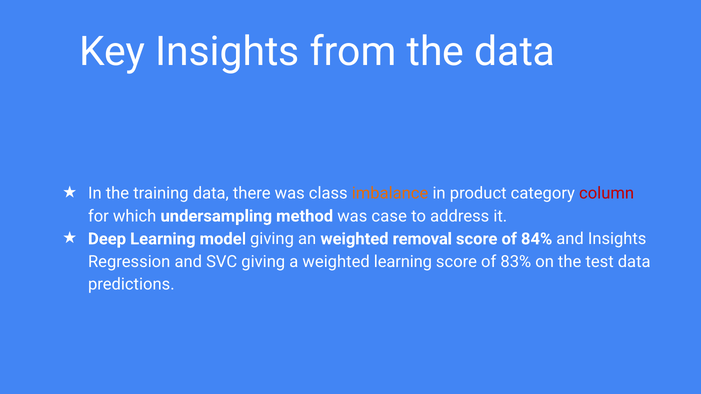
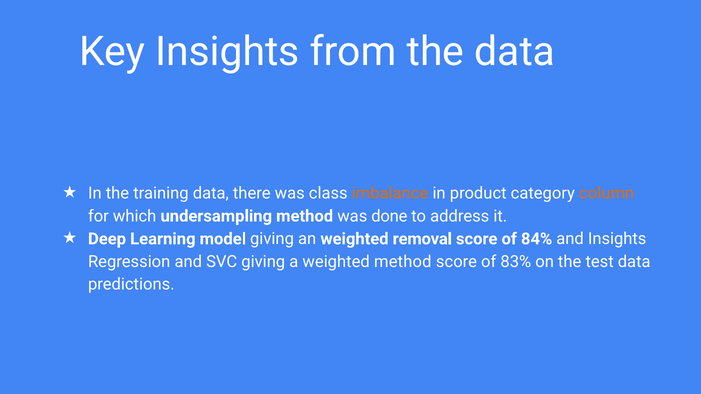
column colour: red -> orange (607, 193)
case: case -> done (389, 216)
weighted learning: learning -> method (403, 262)
